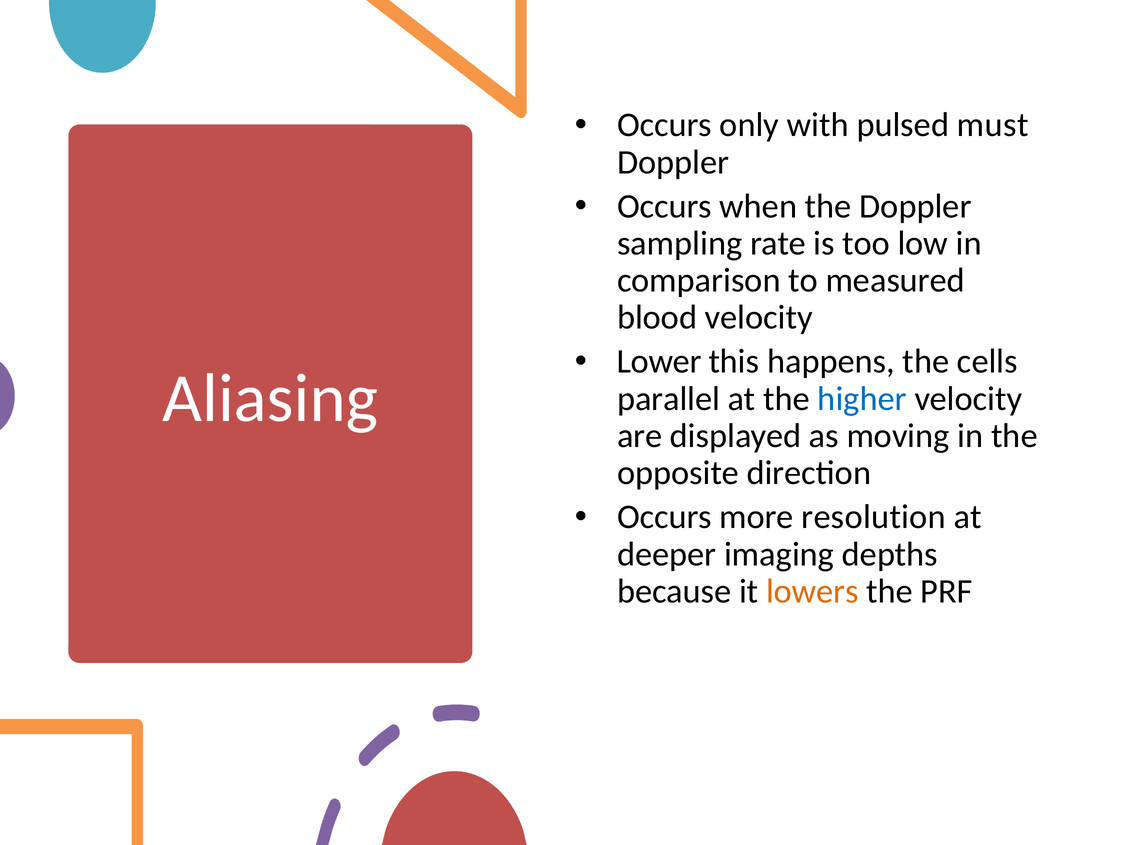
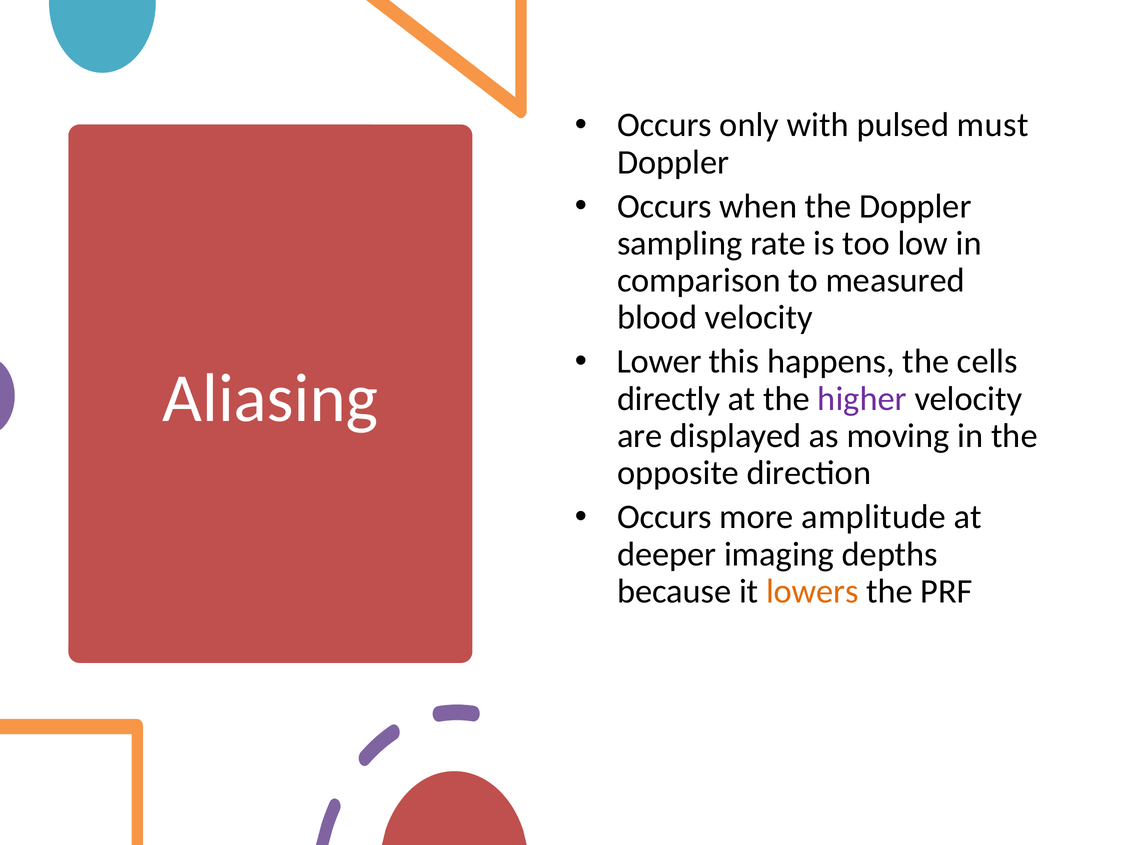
parallel: parallel -> directly (669, 399)
higher colour: blue -> purple (862, 399)
resolution: resolution -> amplitude (874, 517)
